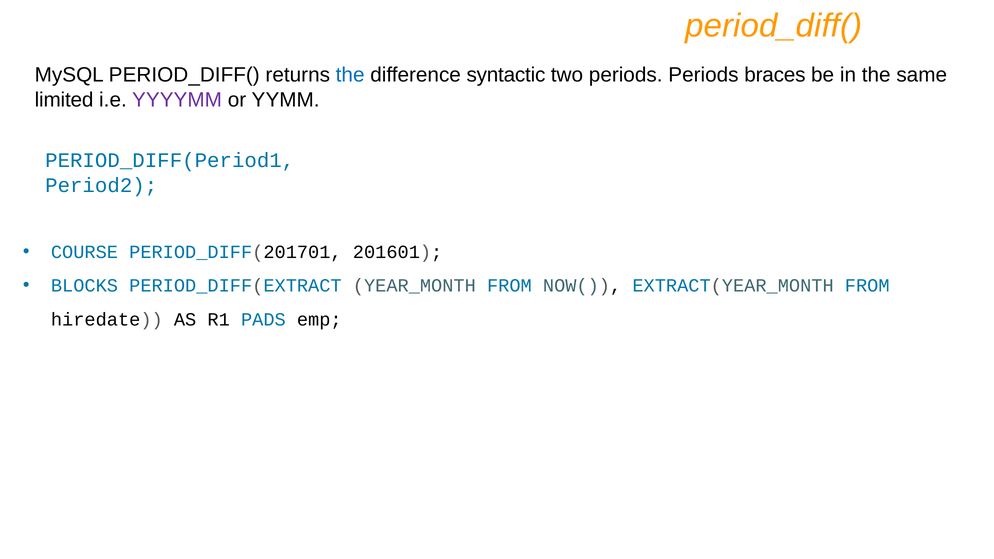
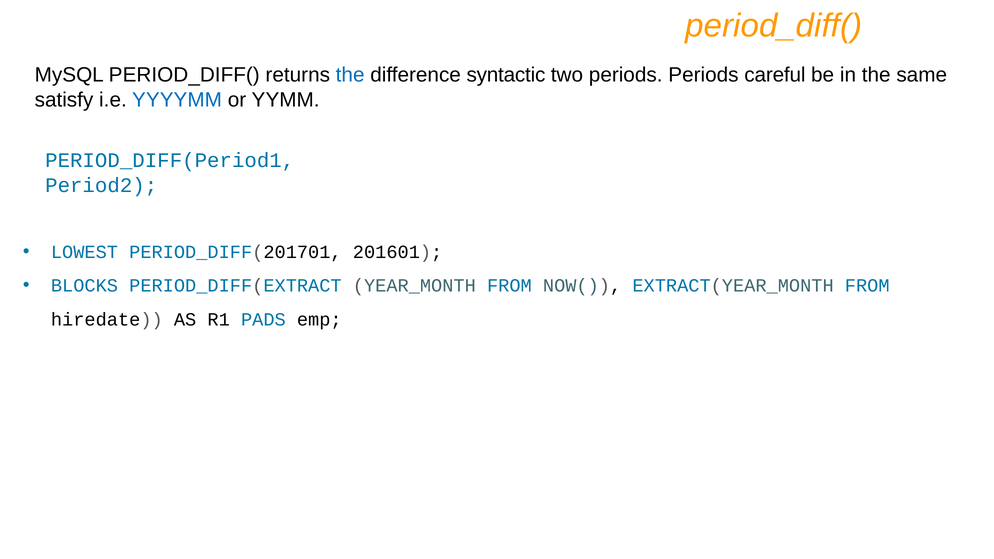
braces: braces -> careful (775, 75)
limited: limited -> satisfy (64, 100)
YYYYMM colour: purple -> blue (177, 100)
COURSE: COURSE -> LOWEST (84, 252)
